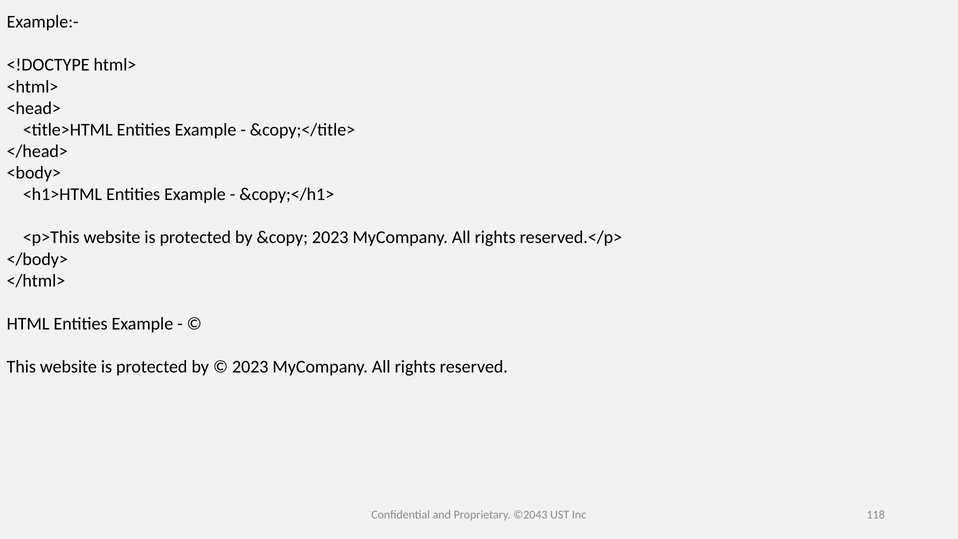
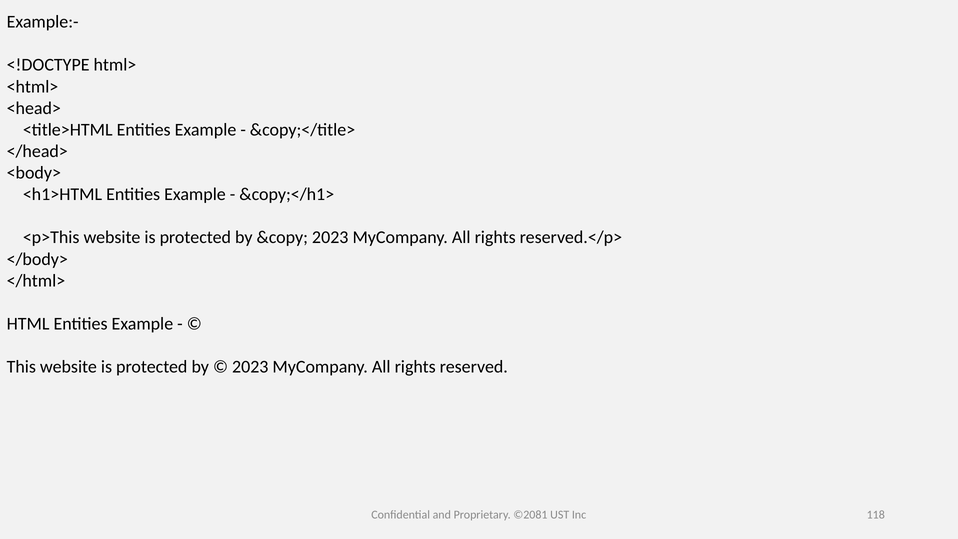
©2043: ©2043 -> ©2081 (530, 514)
